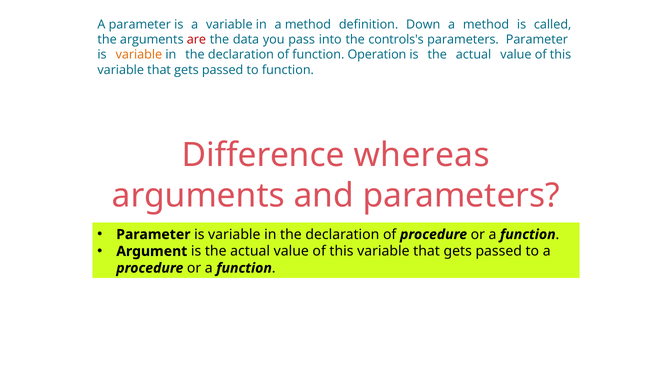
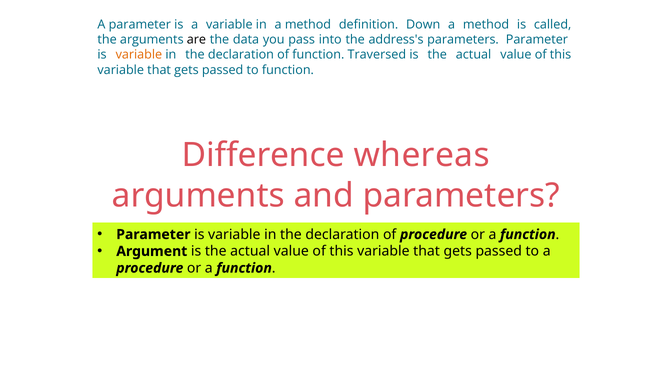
are colour: red -> black (196, 40)
controls's: controls's -> address's (396, 40)
Operation: Operation -> Traversed (377, 55)
